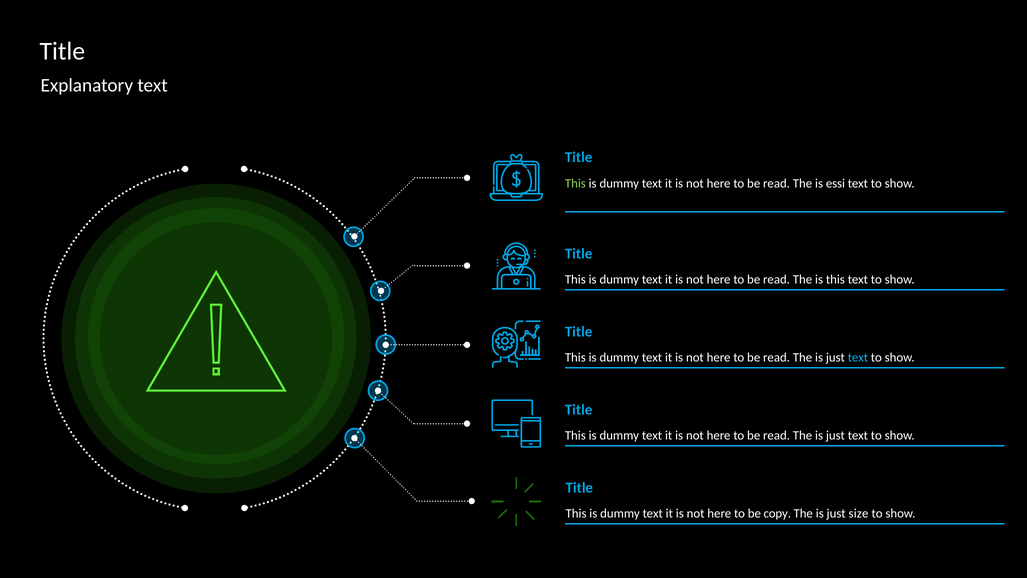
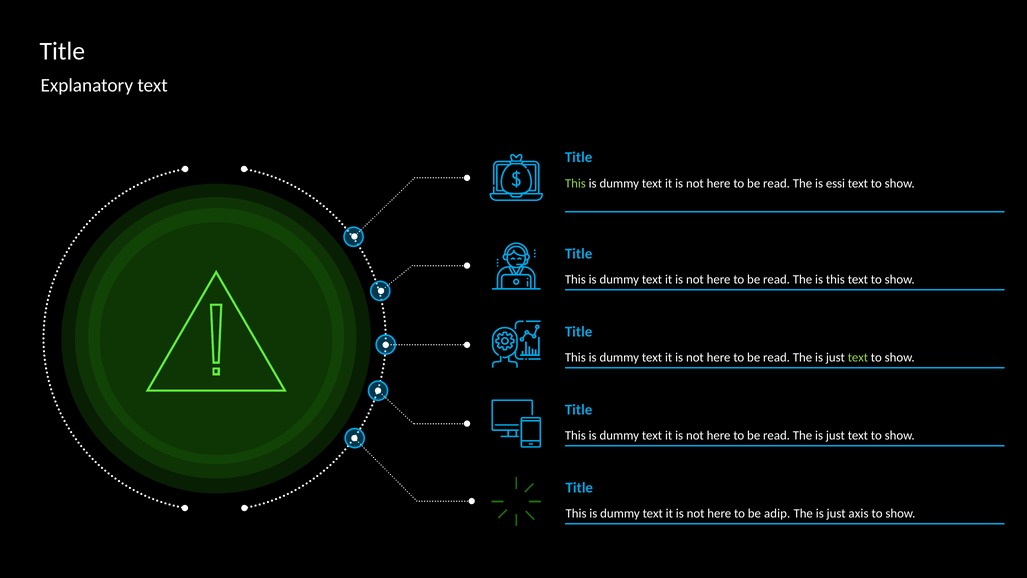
text colour: light blue -> light green (858, 357)
copy: copy -> adip (777, 513)
size: size -> axis (859, 513)
